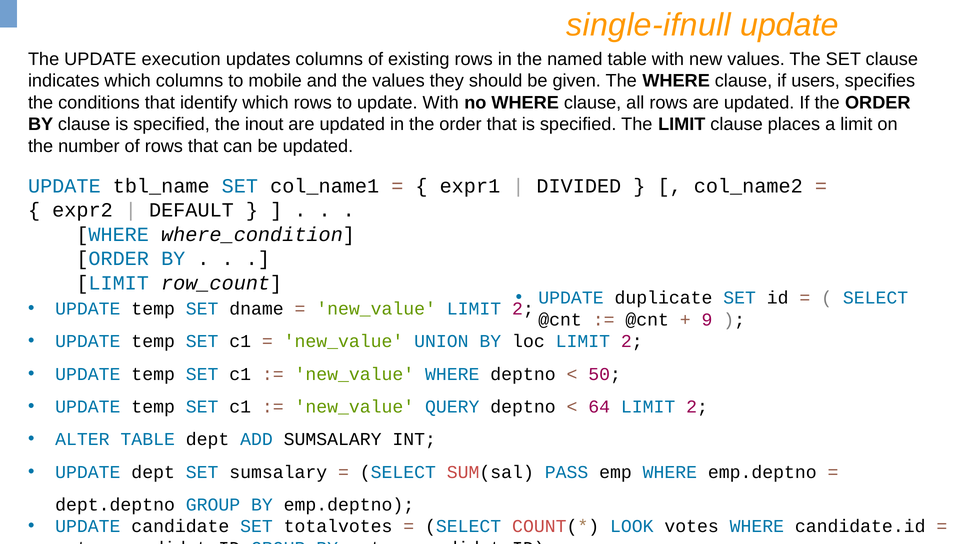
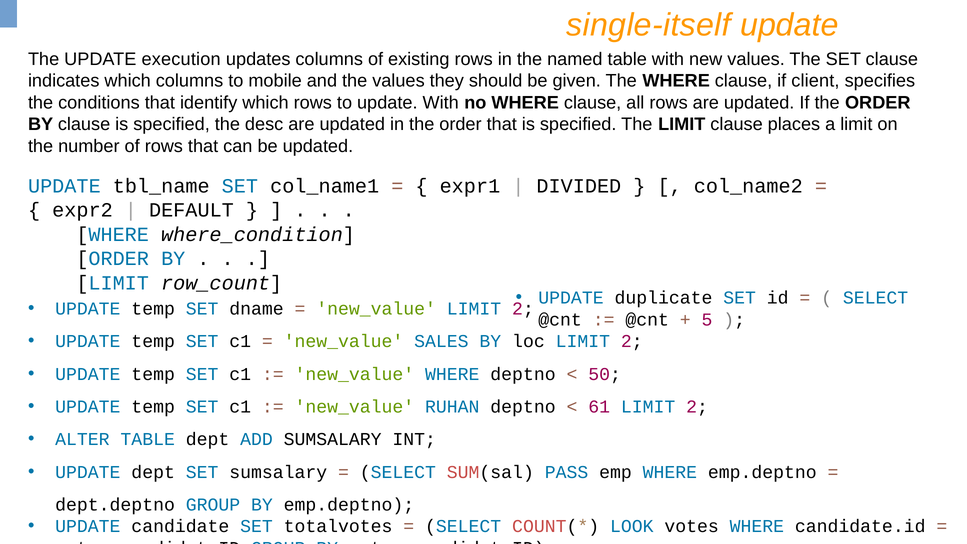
single-ifnull: single-ifnull -> single-itself (649, 25)
users: users -> client (815, 81)
inout: inout -> desc (264, 124)
9: 9 -> 5 (707, 320)
UNION: UNION -> SALES (441, 341)
QUERY: QUERY -> RUHAN (452, 407)
64: 64 -> 61 (599, 407)
